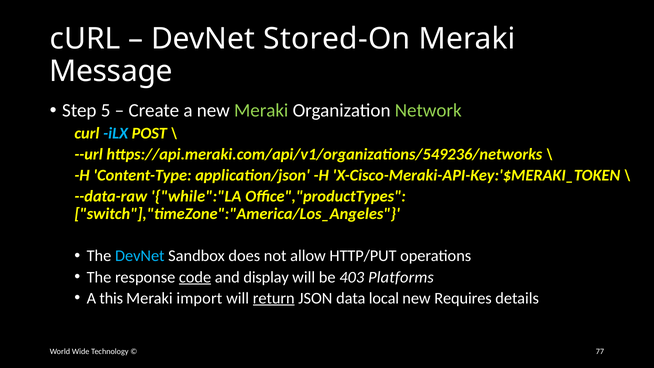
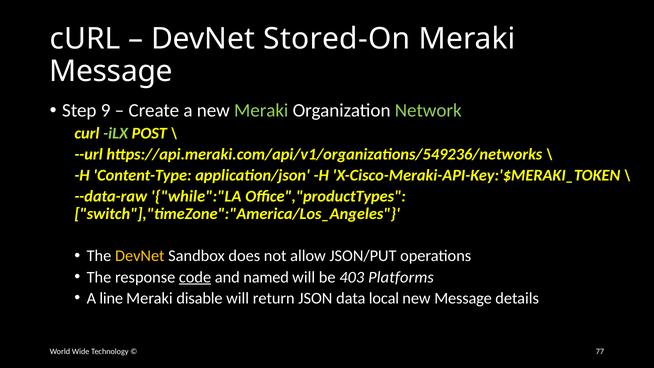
5: 5 -> 9 (106, 111)
iLX colour: light blue -> light green (116, 133)
DevNet colour: light blue -> yellow (140, 256)
HTTP/PUT: HTTP/PUT -> JSON/PUT (363, 256)
display: display -> named (266, 277)
this: this -> line (111, 298)
import: import -> disable (199, 298)
return underline: present -> none (274, 298)
new Requires: Requires -> Message (463, 298)
